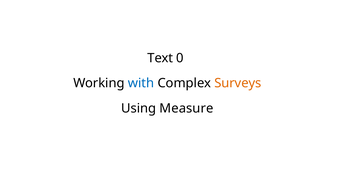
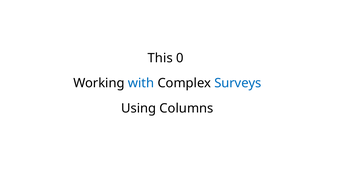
Text: Text -> This (160, 58)
Surveys colour: orange -> blue (238, 83)
Measure: Measure -> Columns (186, 109)
